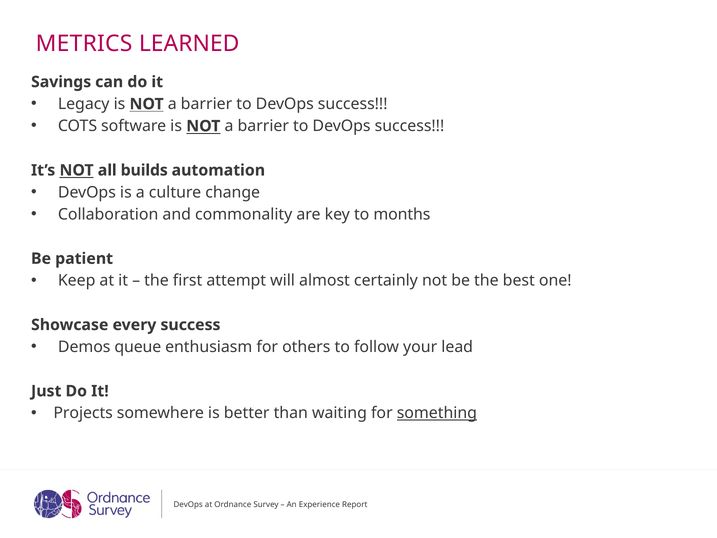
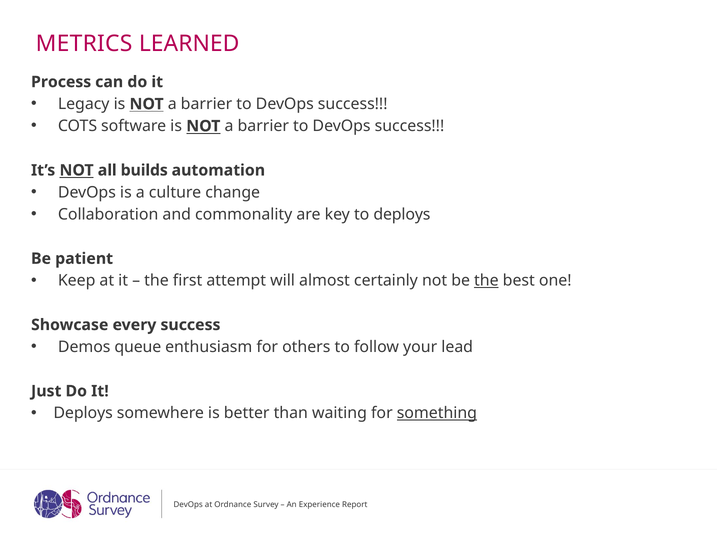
Savings: Savings -> Process (61, 82)
to months: months -> deploys (402, 214)
the underline: none -> present (486, 281)
Projects: Projects -> Deploys (83, 413)
